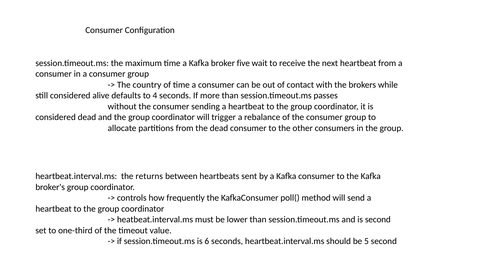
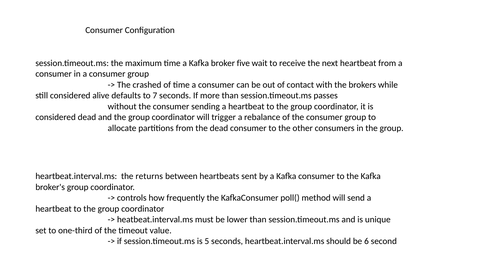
country: country -> crashed (147, 85)
4: 4 -> 7 (155, 96)
is second: second -> unique (378, 220)
6: 6 -> 5 (207, 241)
5: 5 -> 6 (366, 241)
